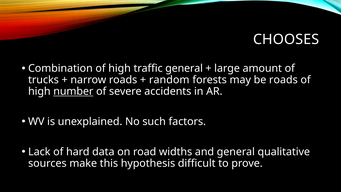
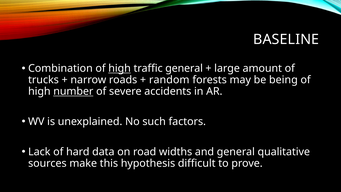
CHOOSES: CHOOSES -> BASELINE (286, 39)
high underline: none -> present (120, 68)
be roads: roads -> being (283, 80)
